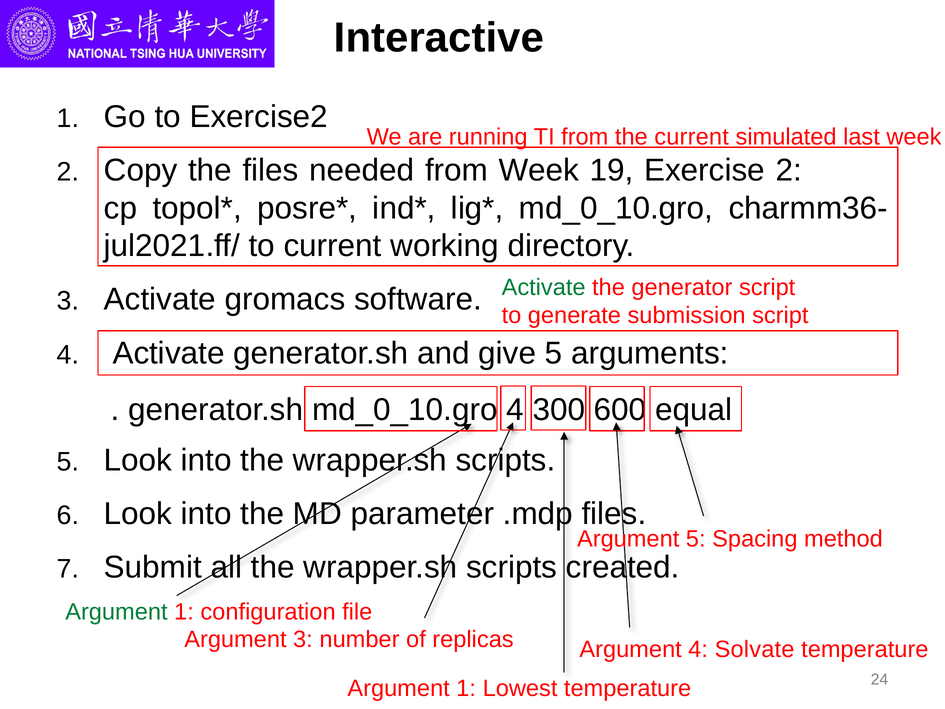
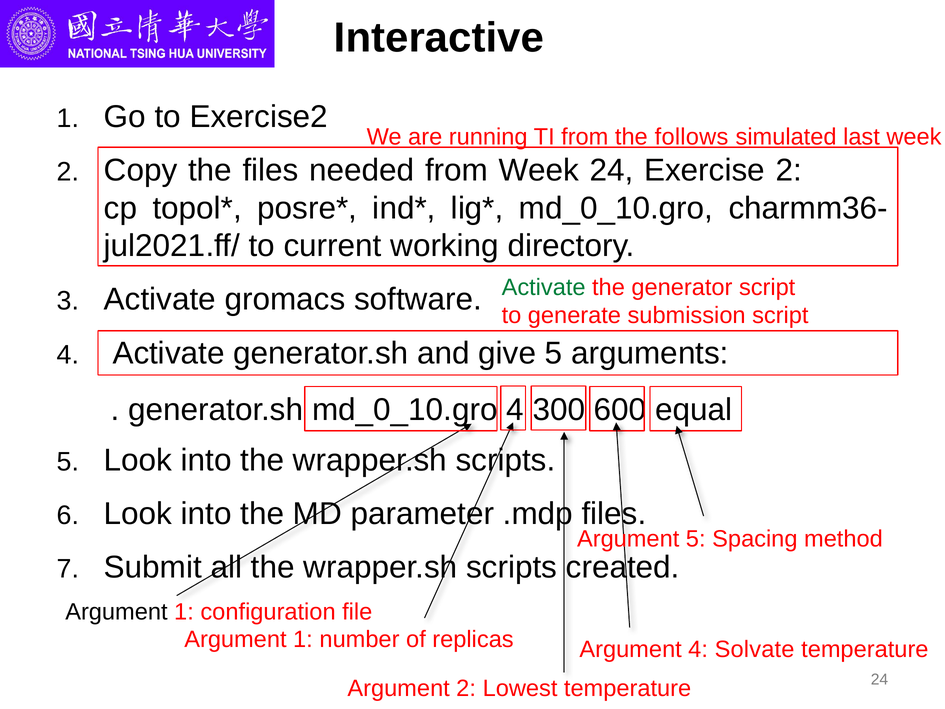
the current: current -> follows (692, 137)
Week 19: 19 -> 24 (611, 170)
Argument colour: green -> black (116, 612)
3: 3 -> 1 (303, 639)
1: 1 -> 2 (466, 688)
